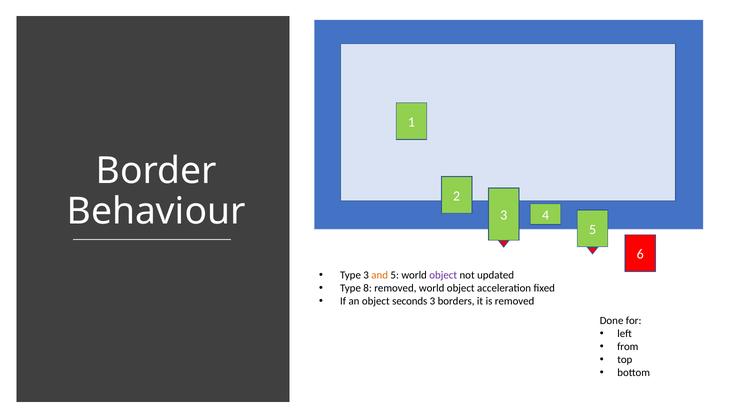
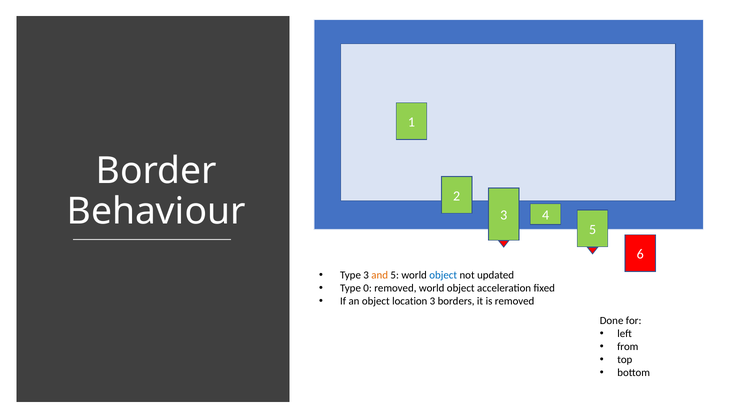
object colour: purple -> blue (443, 275)
8: 8 -> 0 (368, 288)
seconds: seconds -> location (410, 301)
